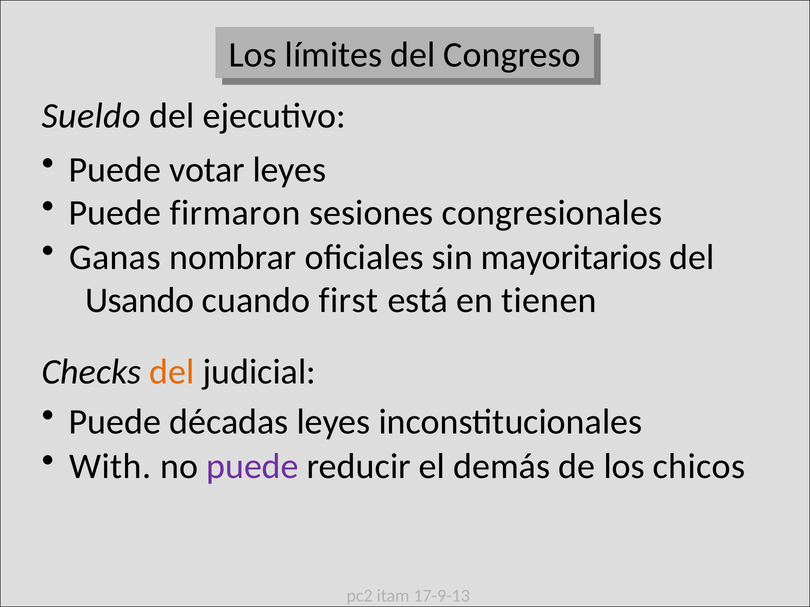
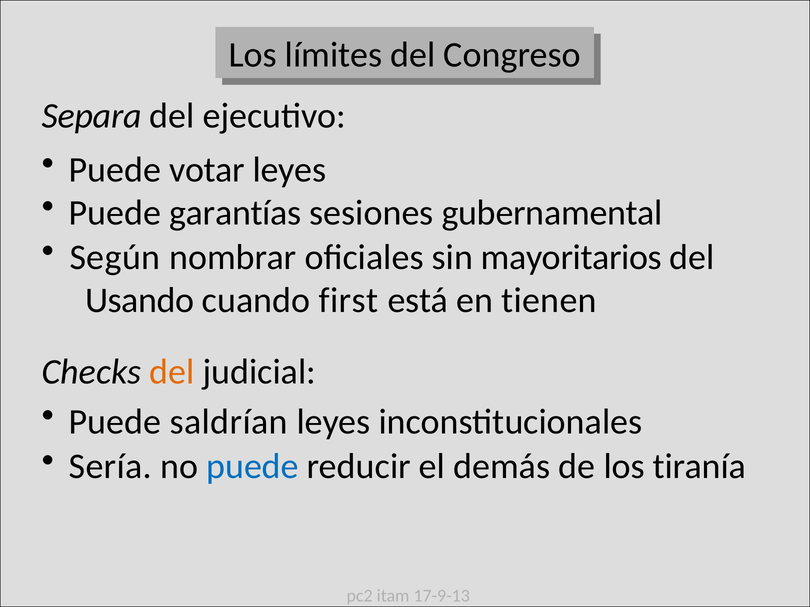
Sueldo: Sueldo -> Separa (92, 116)
firmaron: firmaron -> garantías (235, 213)
congresionales: congresionales -> gubernamental (552, 213)
Ganas: Ganas -> Según (115, 258)
décadas: décadas -> saldrían (229, 422)
With: With -> Sería (110, 467)
puede colour: purple -> blue (253, 467)
chicos: chicos -> tiranía (699, 467)
